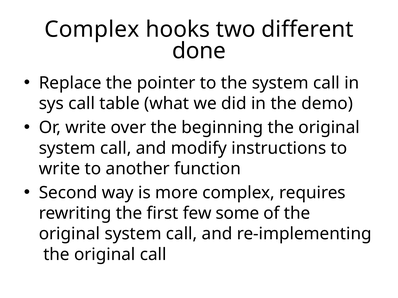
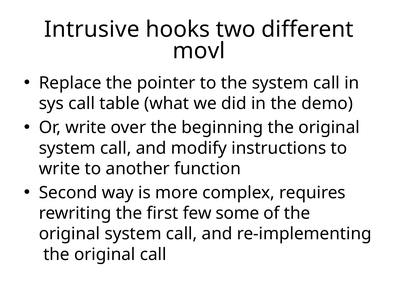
Complex: Complex -> Intrusive (92, 29)
done: done -> movl (199, 51)
